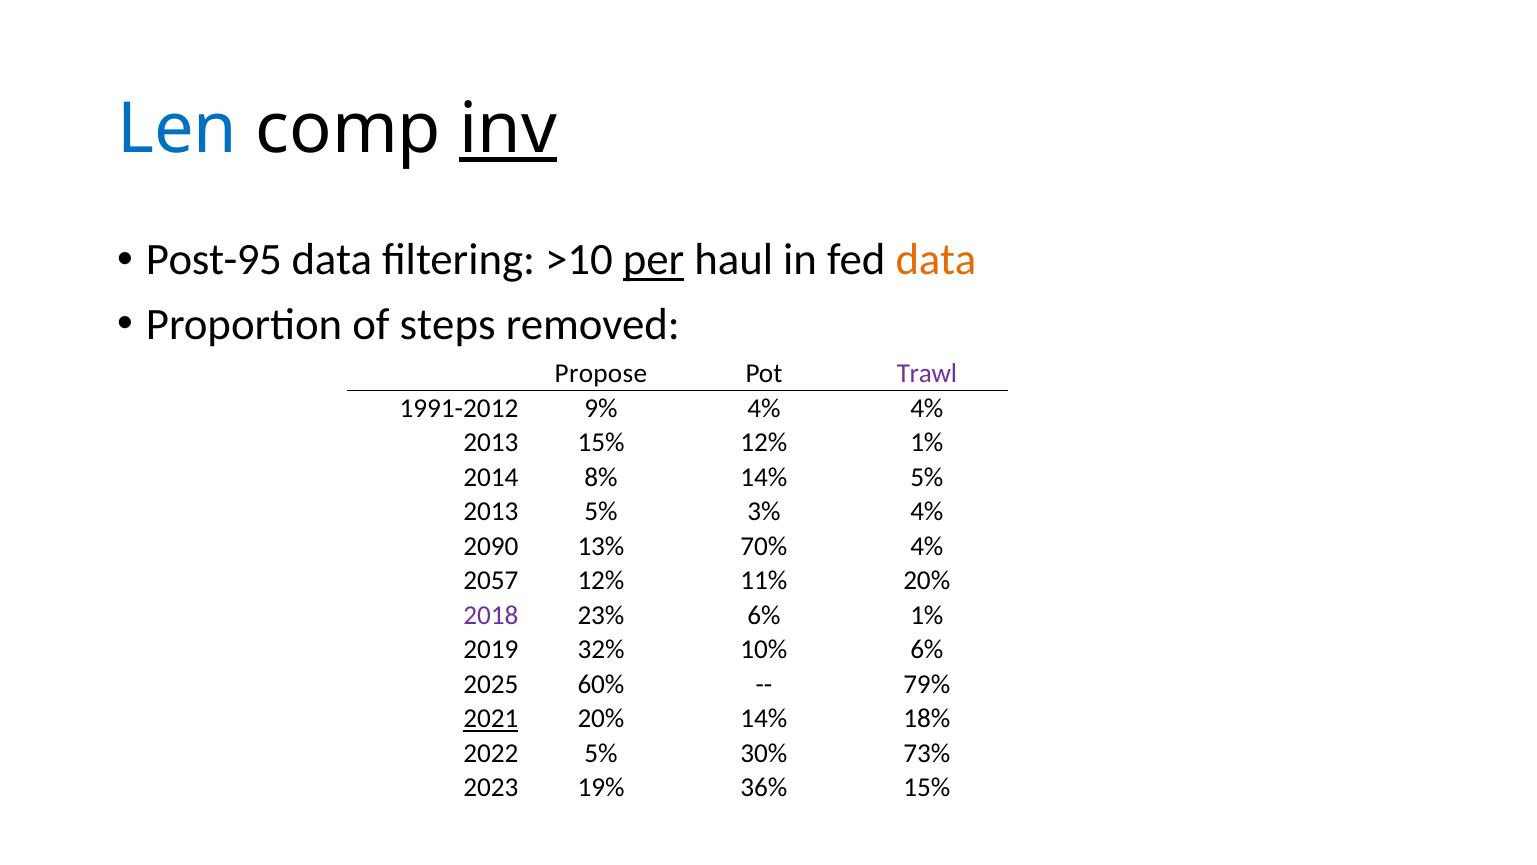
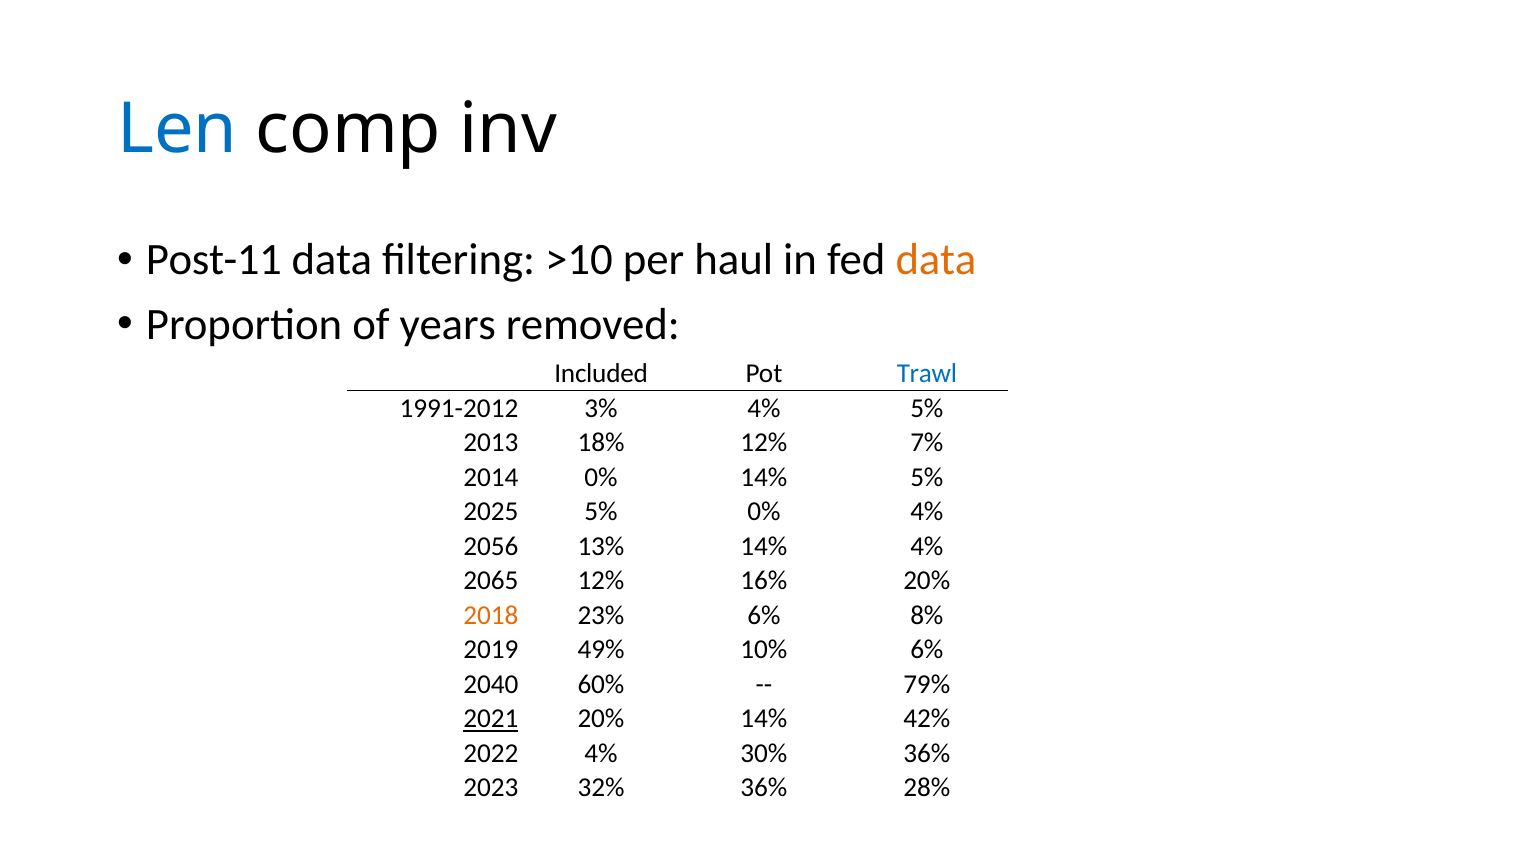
inv underline: present -> none (508, 129)
Post-95: Post-95 -> Post-11 (214, 260)
per underline: present -> none (654, 260)
steps: steps -> years (448, 324)
Propose: Propose -> Included (601, 374)
Trawl colour: purple -> blue (927, 374)
9%: 9% -> 3% (601, 408)
4% 4%: 4% -> 5% (927, 408)
2013 15%: 15% -> 18% (601, 443)
12% 1%: 1% -> 7% (927, 443)
2014 8%: 8% -> 0% (601, 477)
2013: 2013 -> 2025 (491, 512)
5% 3%: 3% -> 0% (764, 512)
2090: 2090 -> 2056 (491, 546)
13% 70%: 70% -> 14% (764, 546)
2057: 2057 -> 2065 (491, 581)
11%: 11% -> 16% (764, 581)
2018 colour: purple -> orange (491, 615)
6% 1%: 1% -> 8% (927, 615)
32%: 32% -> 49% (601, 650)
2025: 2025 -> 2040 (491, 684)
18%: 18% -> 42% (927, 719)
2022 5%: 5% -> 4% (601, 753)
30% 73%: 73% -> 36% (927, 753)
19%: 19% -> 32% (601, 788)
36% 15%: 15% -> 28% (927, 788)
